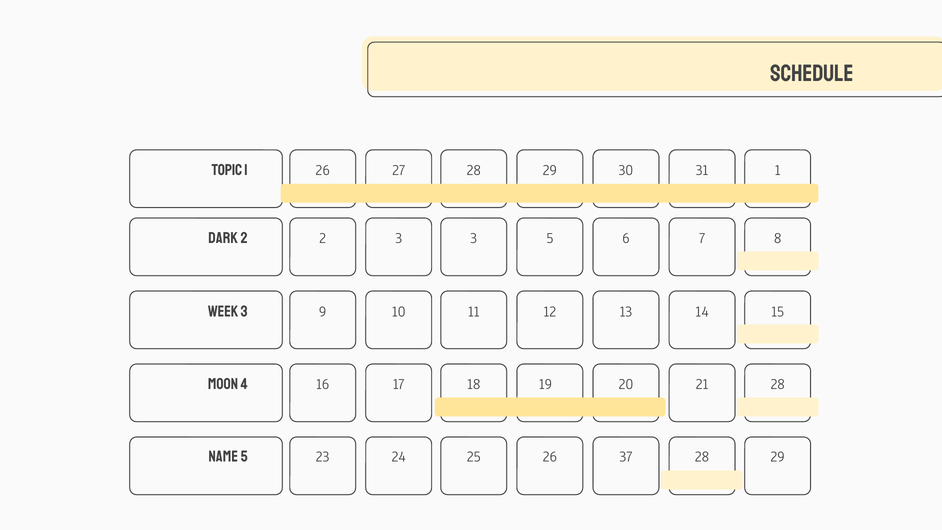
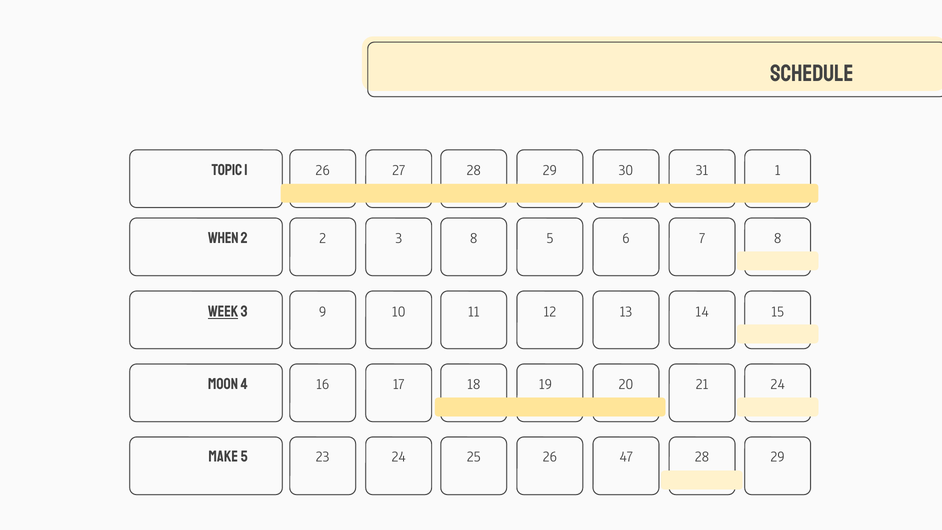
Dark: Dark -> When (223, 238)
3 3: 3 -> 8 (474, 238)
Week underline: none -> present (223, 312)
21 28: 28 -> 24 (778, 384)
Name: Name -> Make (223, 456)
37: 37 -> 47 (626, 456)
